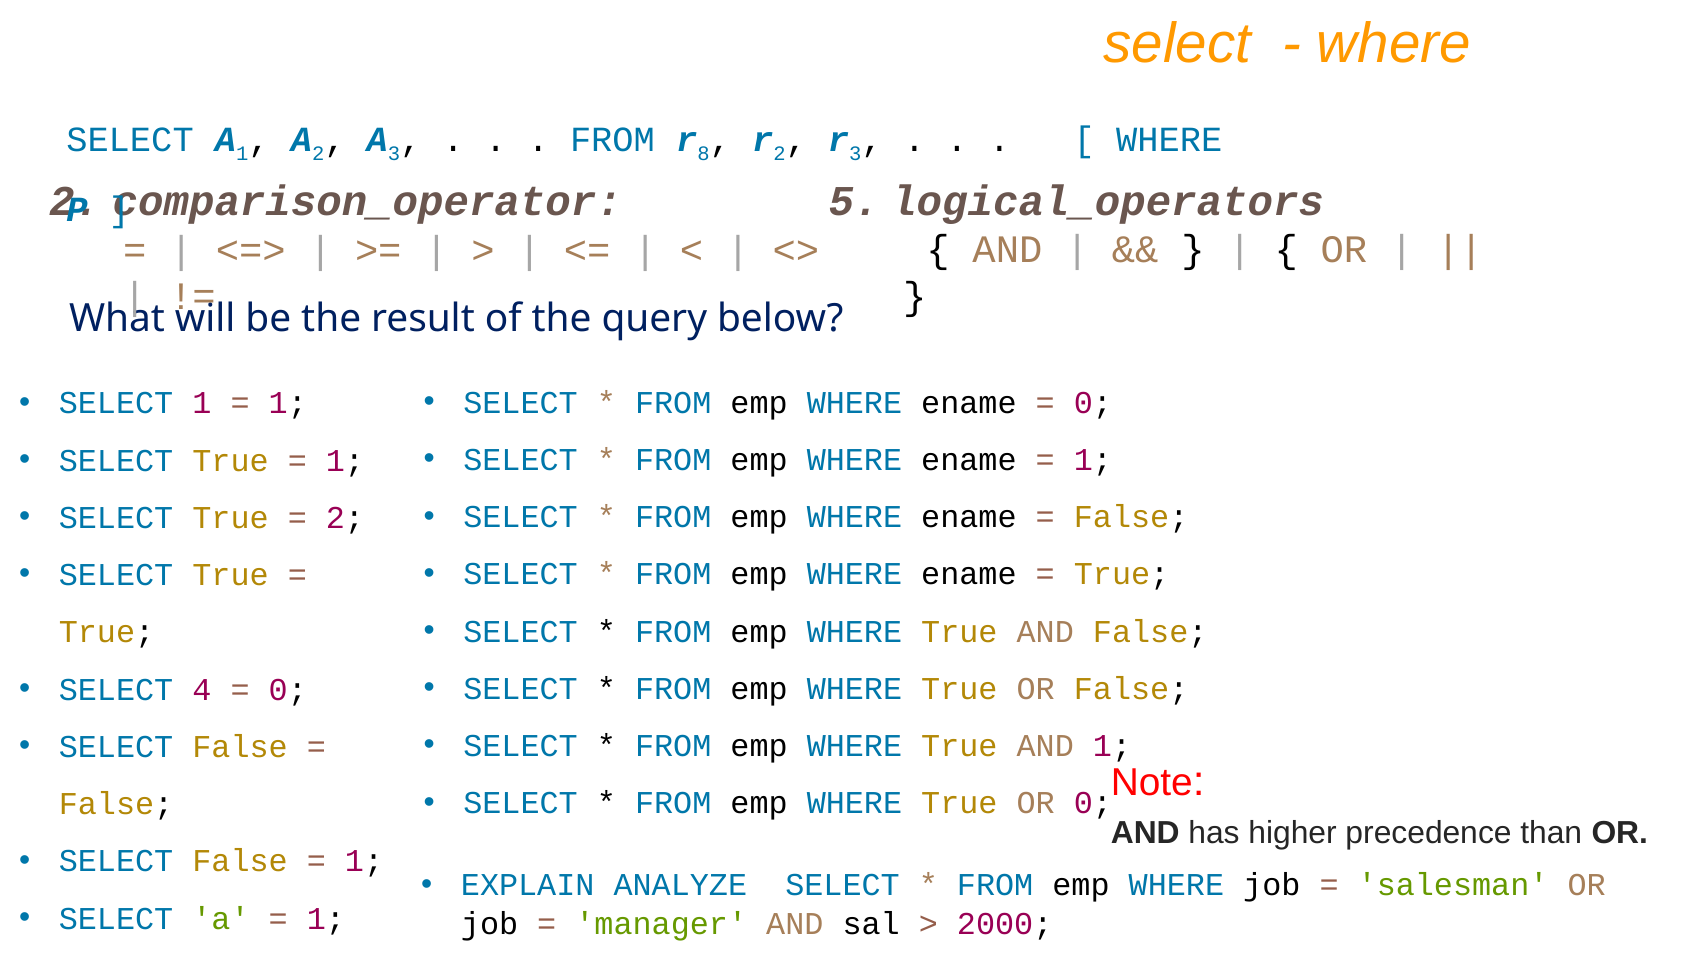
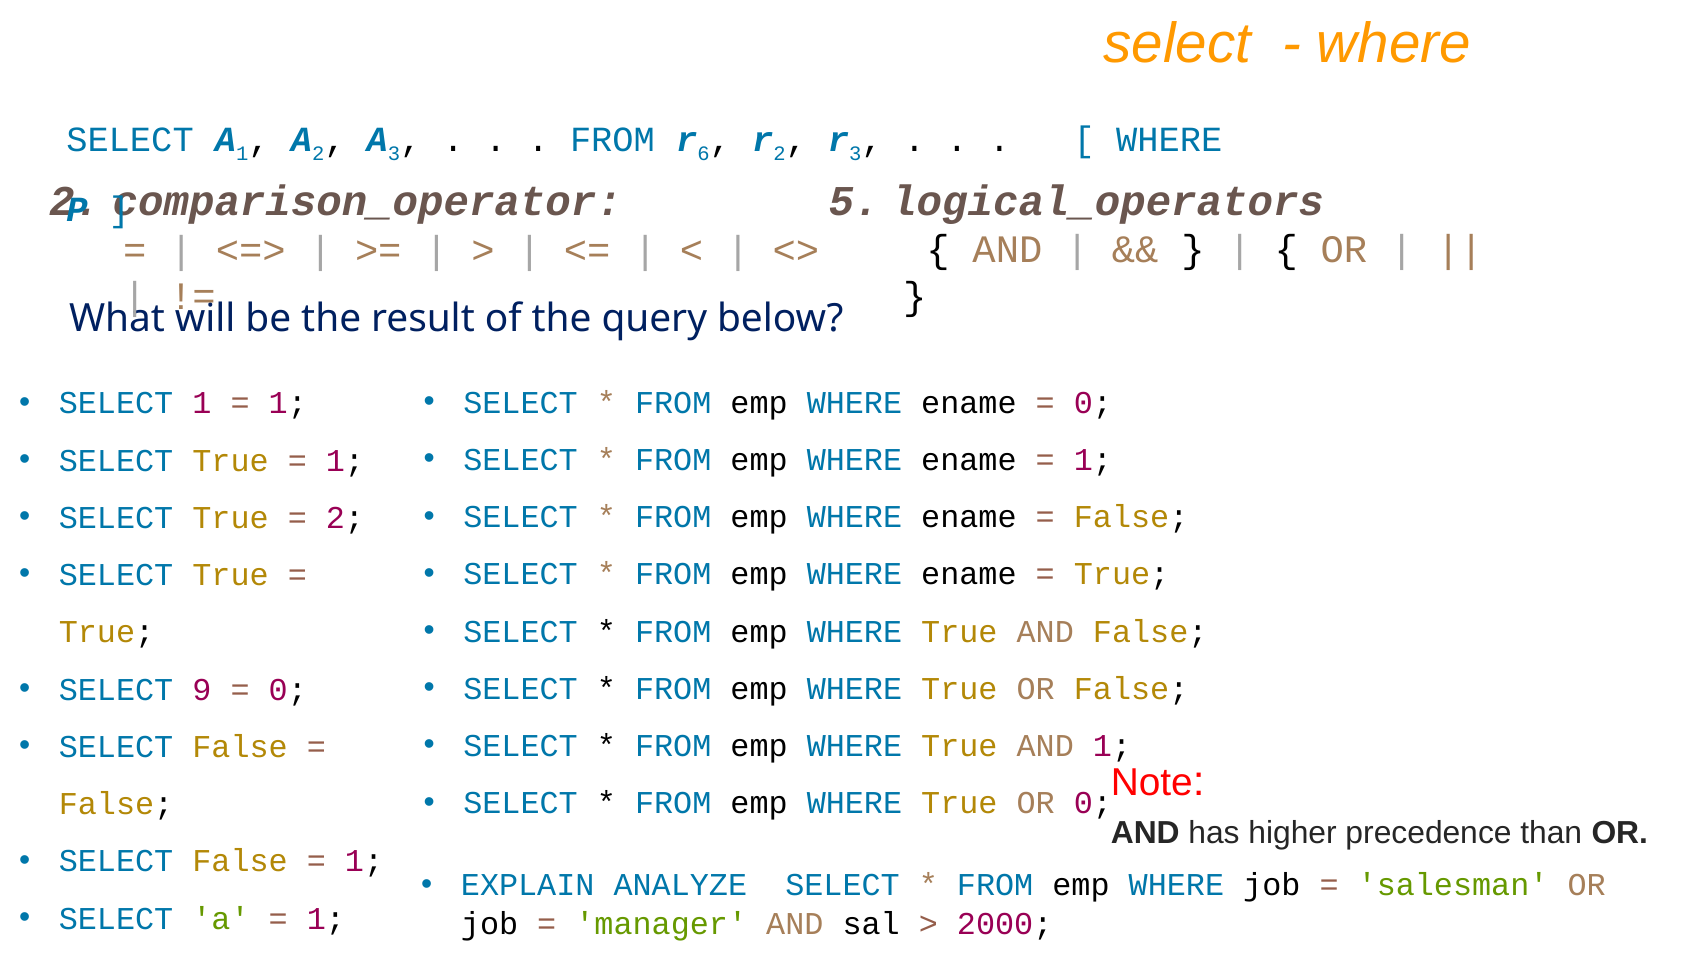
8: 8 -> 6 (704, 154)
4: 4 -> 9 (202, 690)
